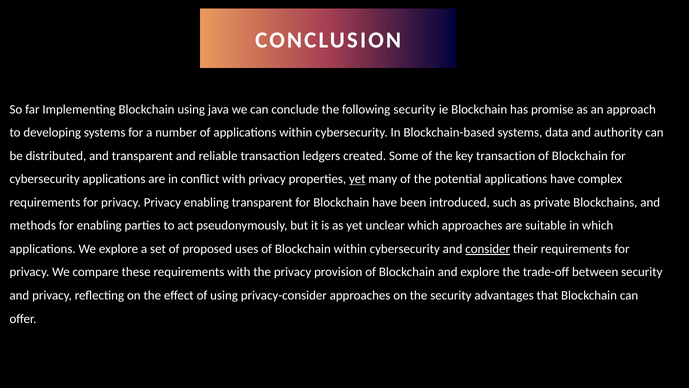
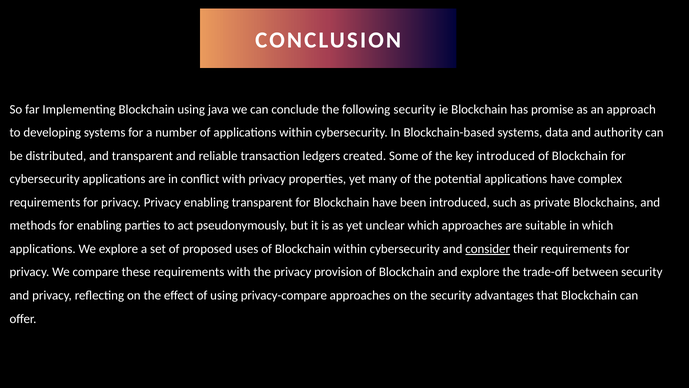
key transaction: transaction -> introduced (506, 156)
yet underline: present -> none (357, 179)
privacy-consider: privacy-consider -> privacy-compare (284, 295)
